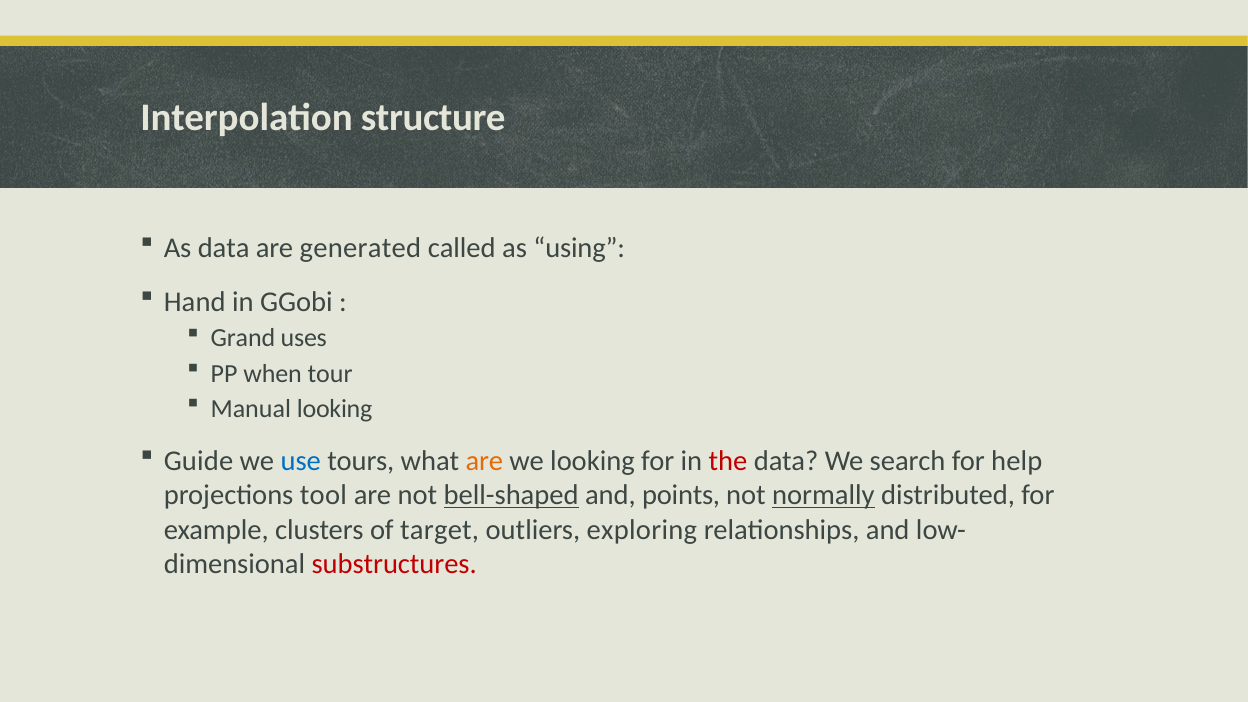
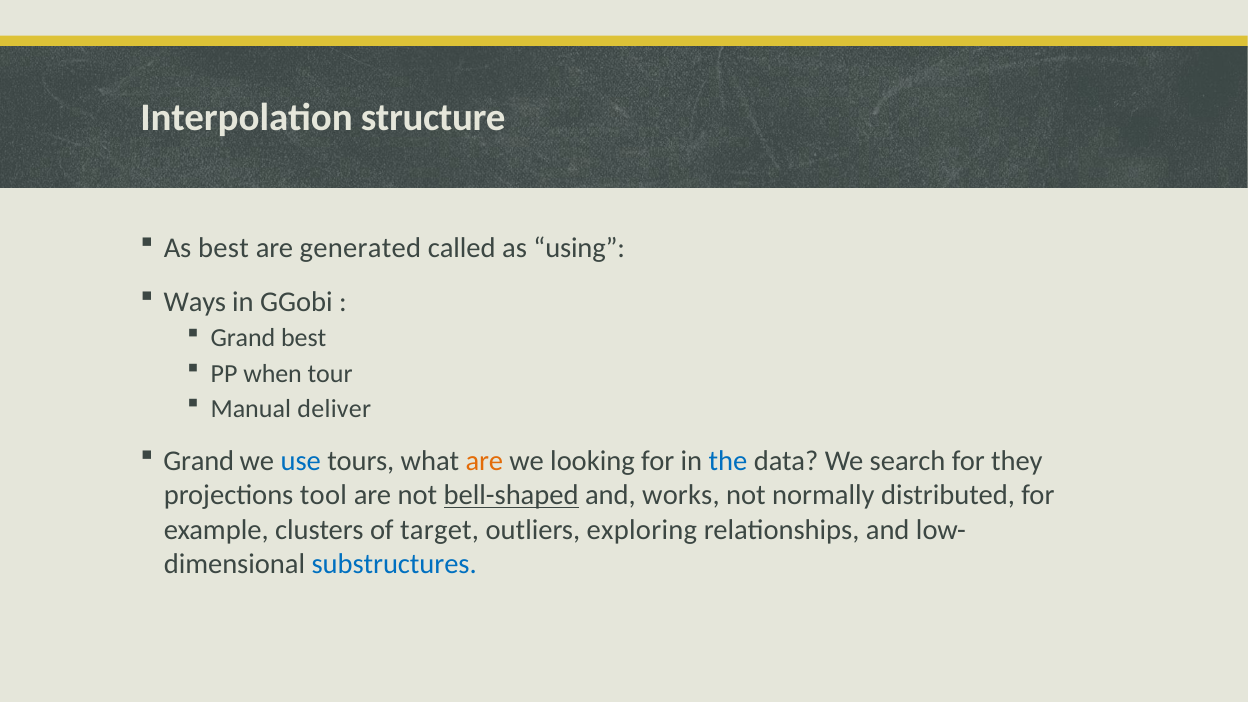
As data: data -> best (223, 248)
Hand: Hand -> Ways (195, 302)
Grand uses: uses -> best (304, 338)
Manual looking: looking -> deliver (334, 409)
Guide: Guide -> Grand (199, 461)
the colour: red -> blue (728, 461)
help: help -> they (1017, 461)
points: points -> works (681, 495)
normally underline: present -> none (823, 495)
substructures colour: red -> blue (394, 564)
